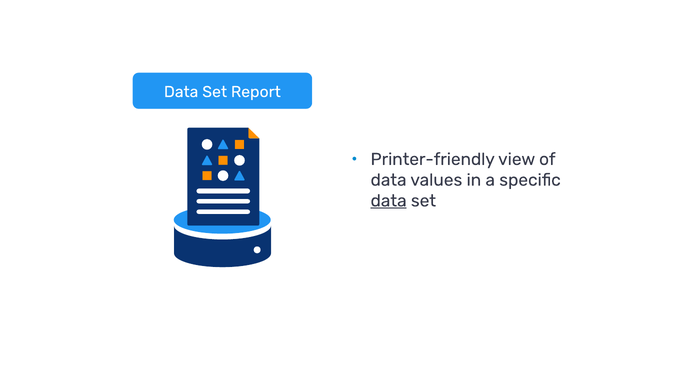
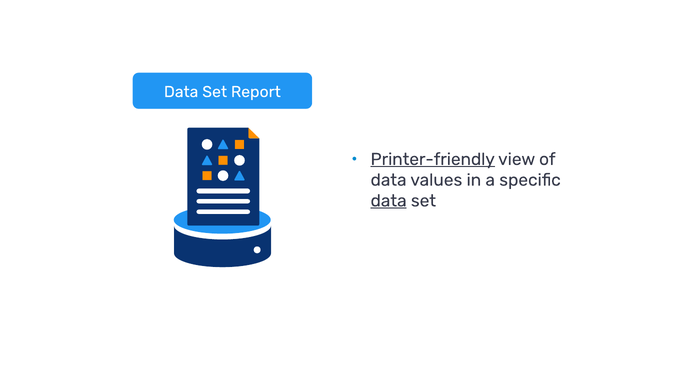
Printer-friendly underline: none -> present (433, 159)
